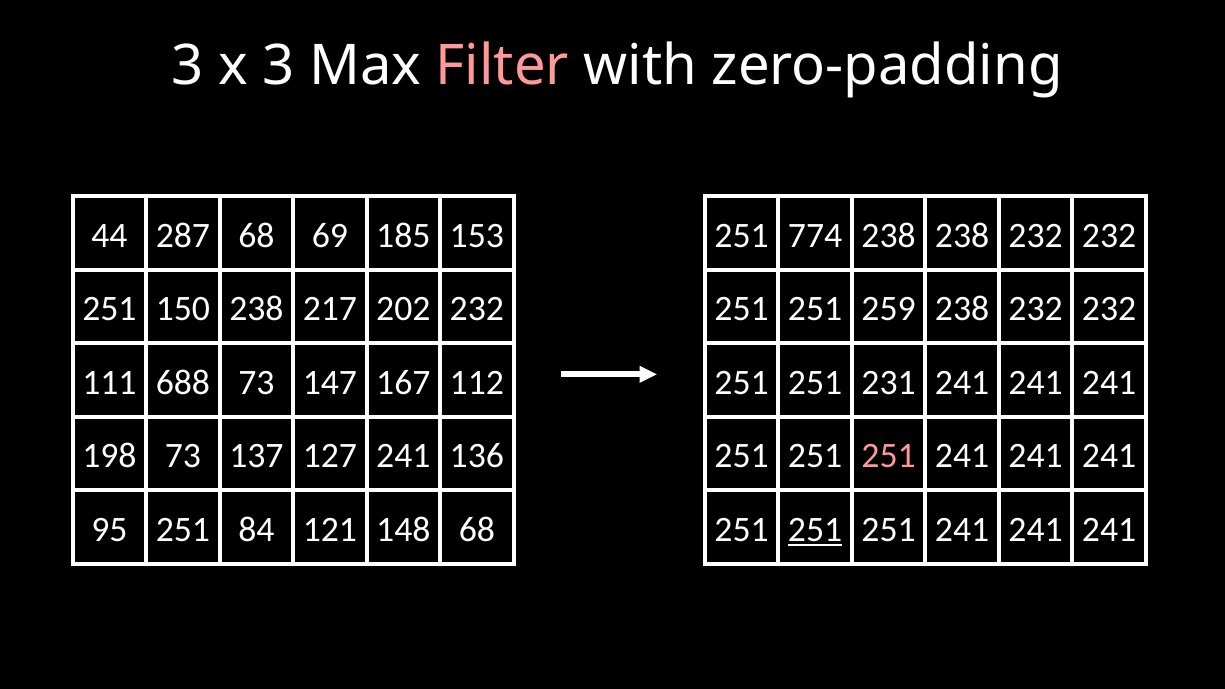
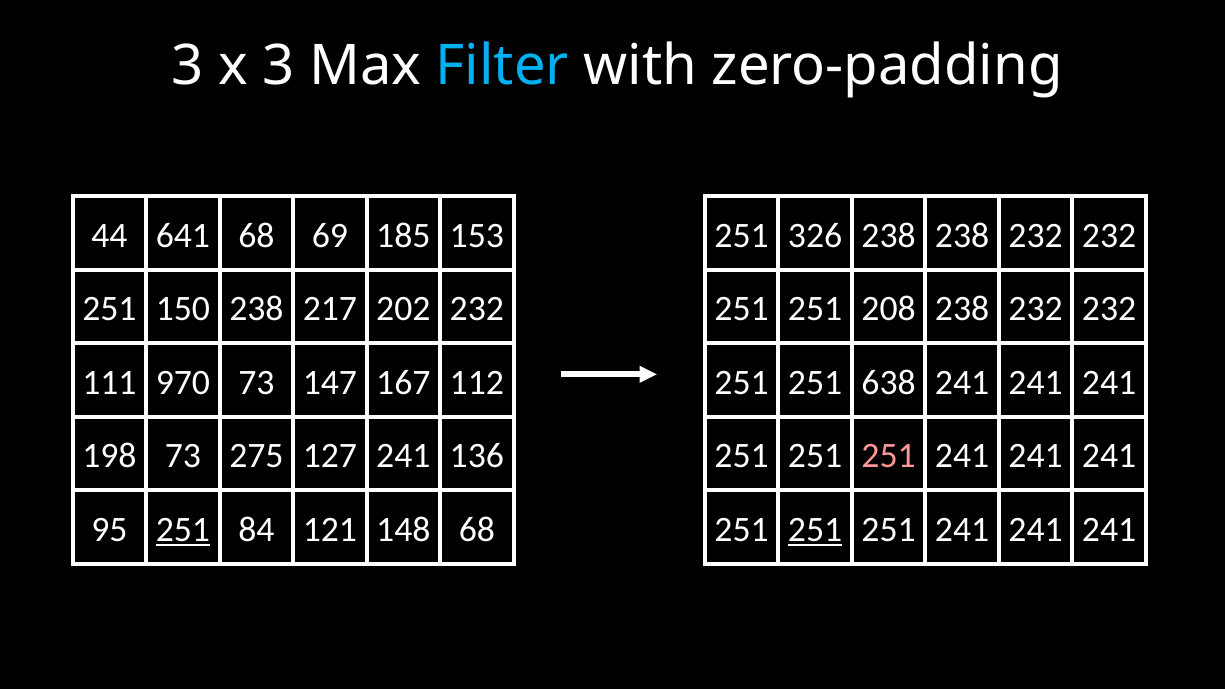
Filter colour: pink -> light blue (502, 66)
287: 287 -> 641 (183, 235)
774: 774 -> 326 (815, 235)
259: 259 -> 208 (889, 309)
688: 688 -> 970 (183, 382)
231: 231 -> 638 (889, 382)
137: 137 -> 275 (256, 456)
251 underline: none -> present (183, 529)
